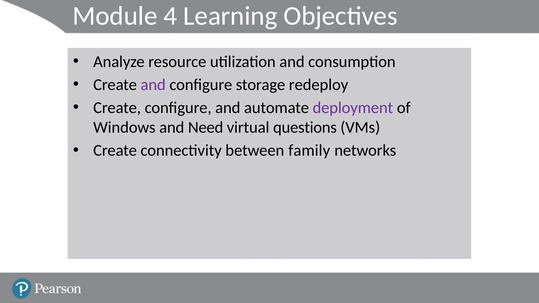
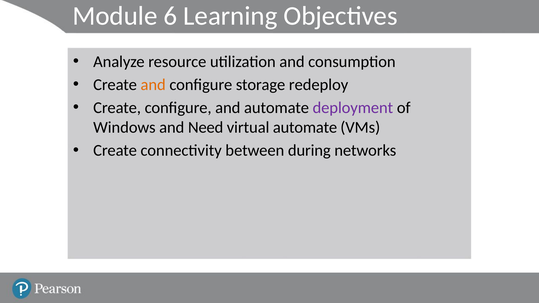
4: 4 -> 6 (170, 16)
and colour: purple -> orange (153, 85)
virtual questions: questions -> automate (305, 128)
family: family -> during (309, 151)
